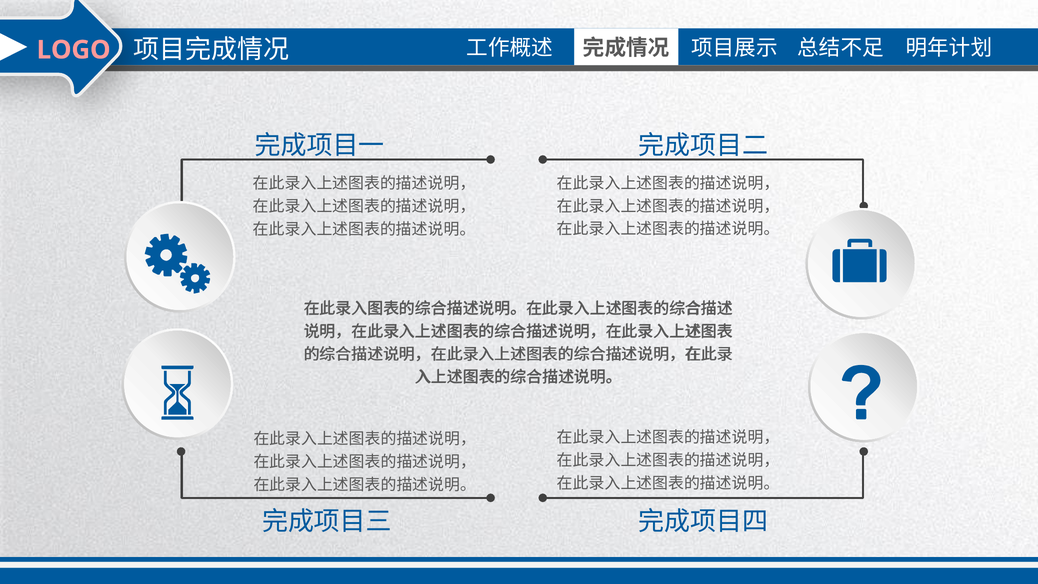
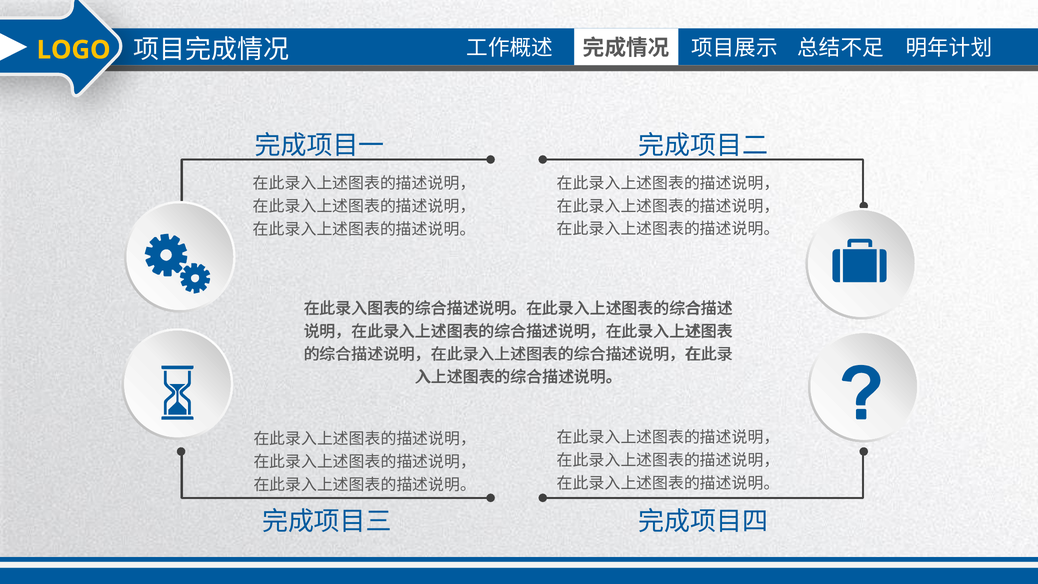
LOGO colour: pink -> yellow (74, 50)
